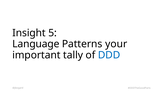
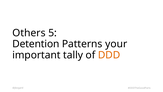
Insight: Insight -> Others (29, 33)
Language: Language -> Detention (36, 44)
DDD colour: blue -> orange (109, 55)
